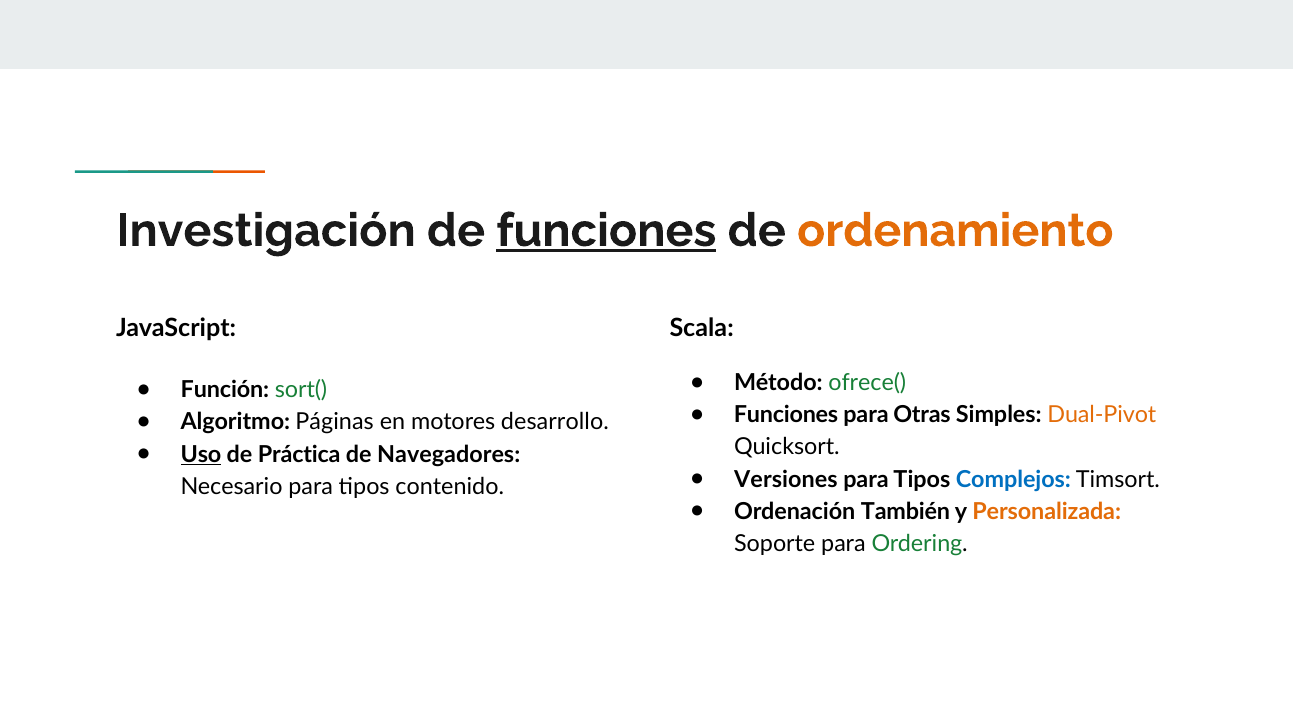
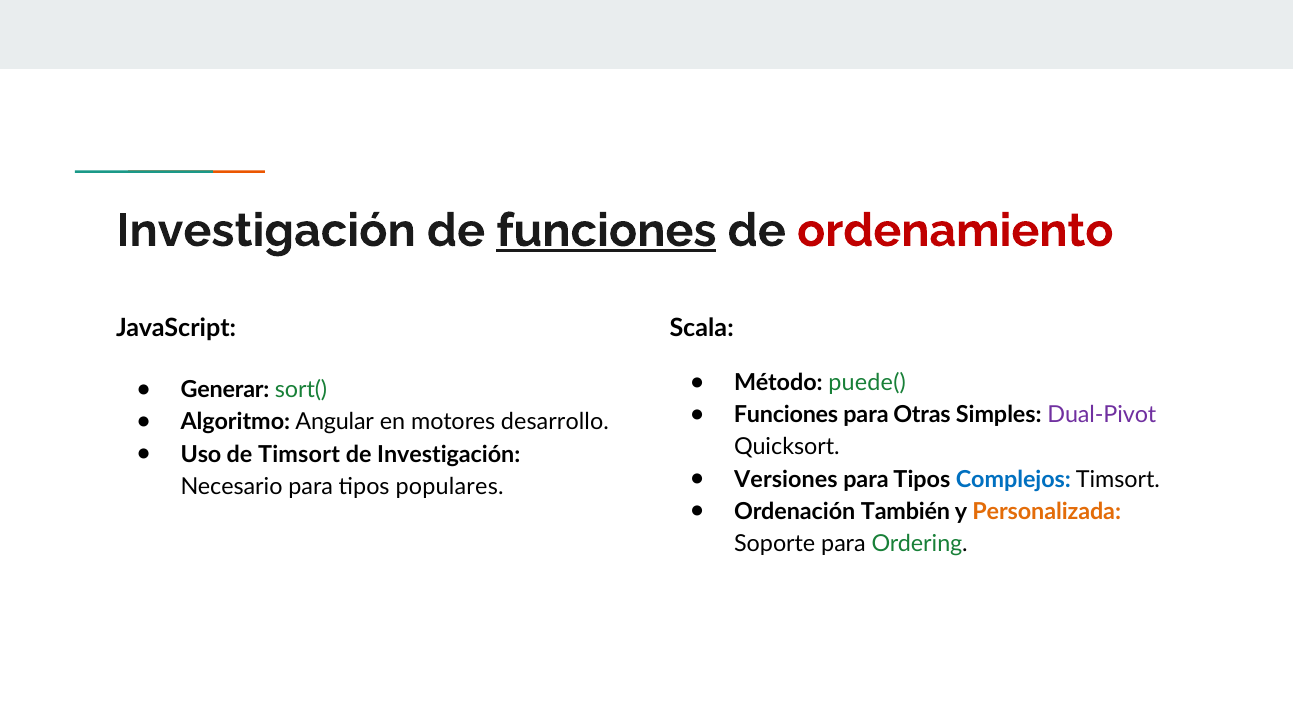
ordenamiento colour: orange -> red (955, 231)
ofrece(: ofrece( -> puede( (867, 383)
Función: Función -> Generar (225, 390)
Dual-Pivot colour: orange -> purple (1102, 415)
Páginas: Páginas -> Angular (335, 422)
Uso underline: present -> none (201, 455)
de Práctica: Práctica -> Timsort (299, 455)
de Navegadores: Navegadores -> Investigación (449, 455)
contenido: contenido -> populares (450, 487)
